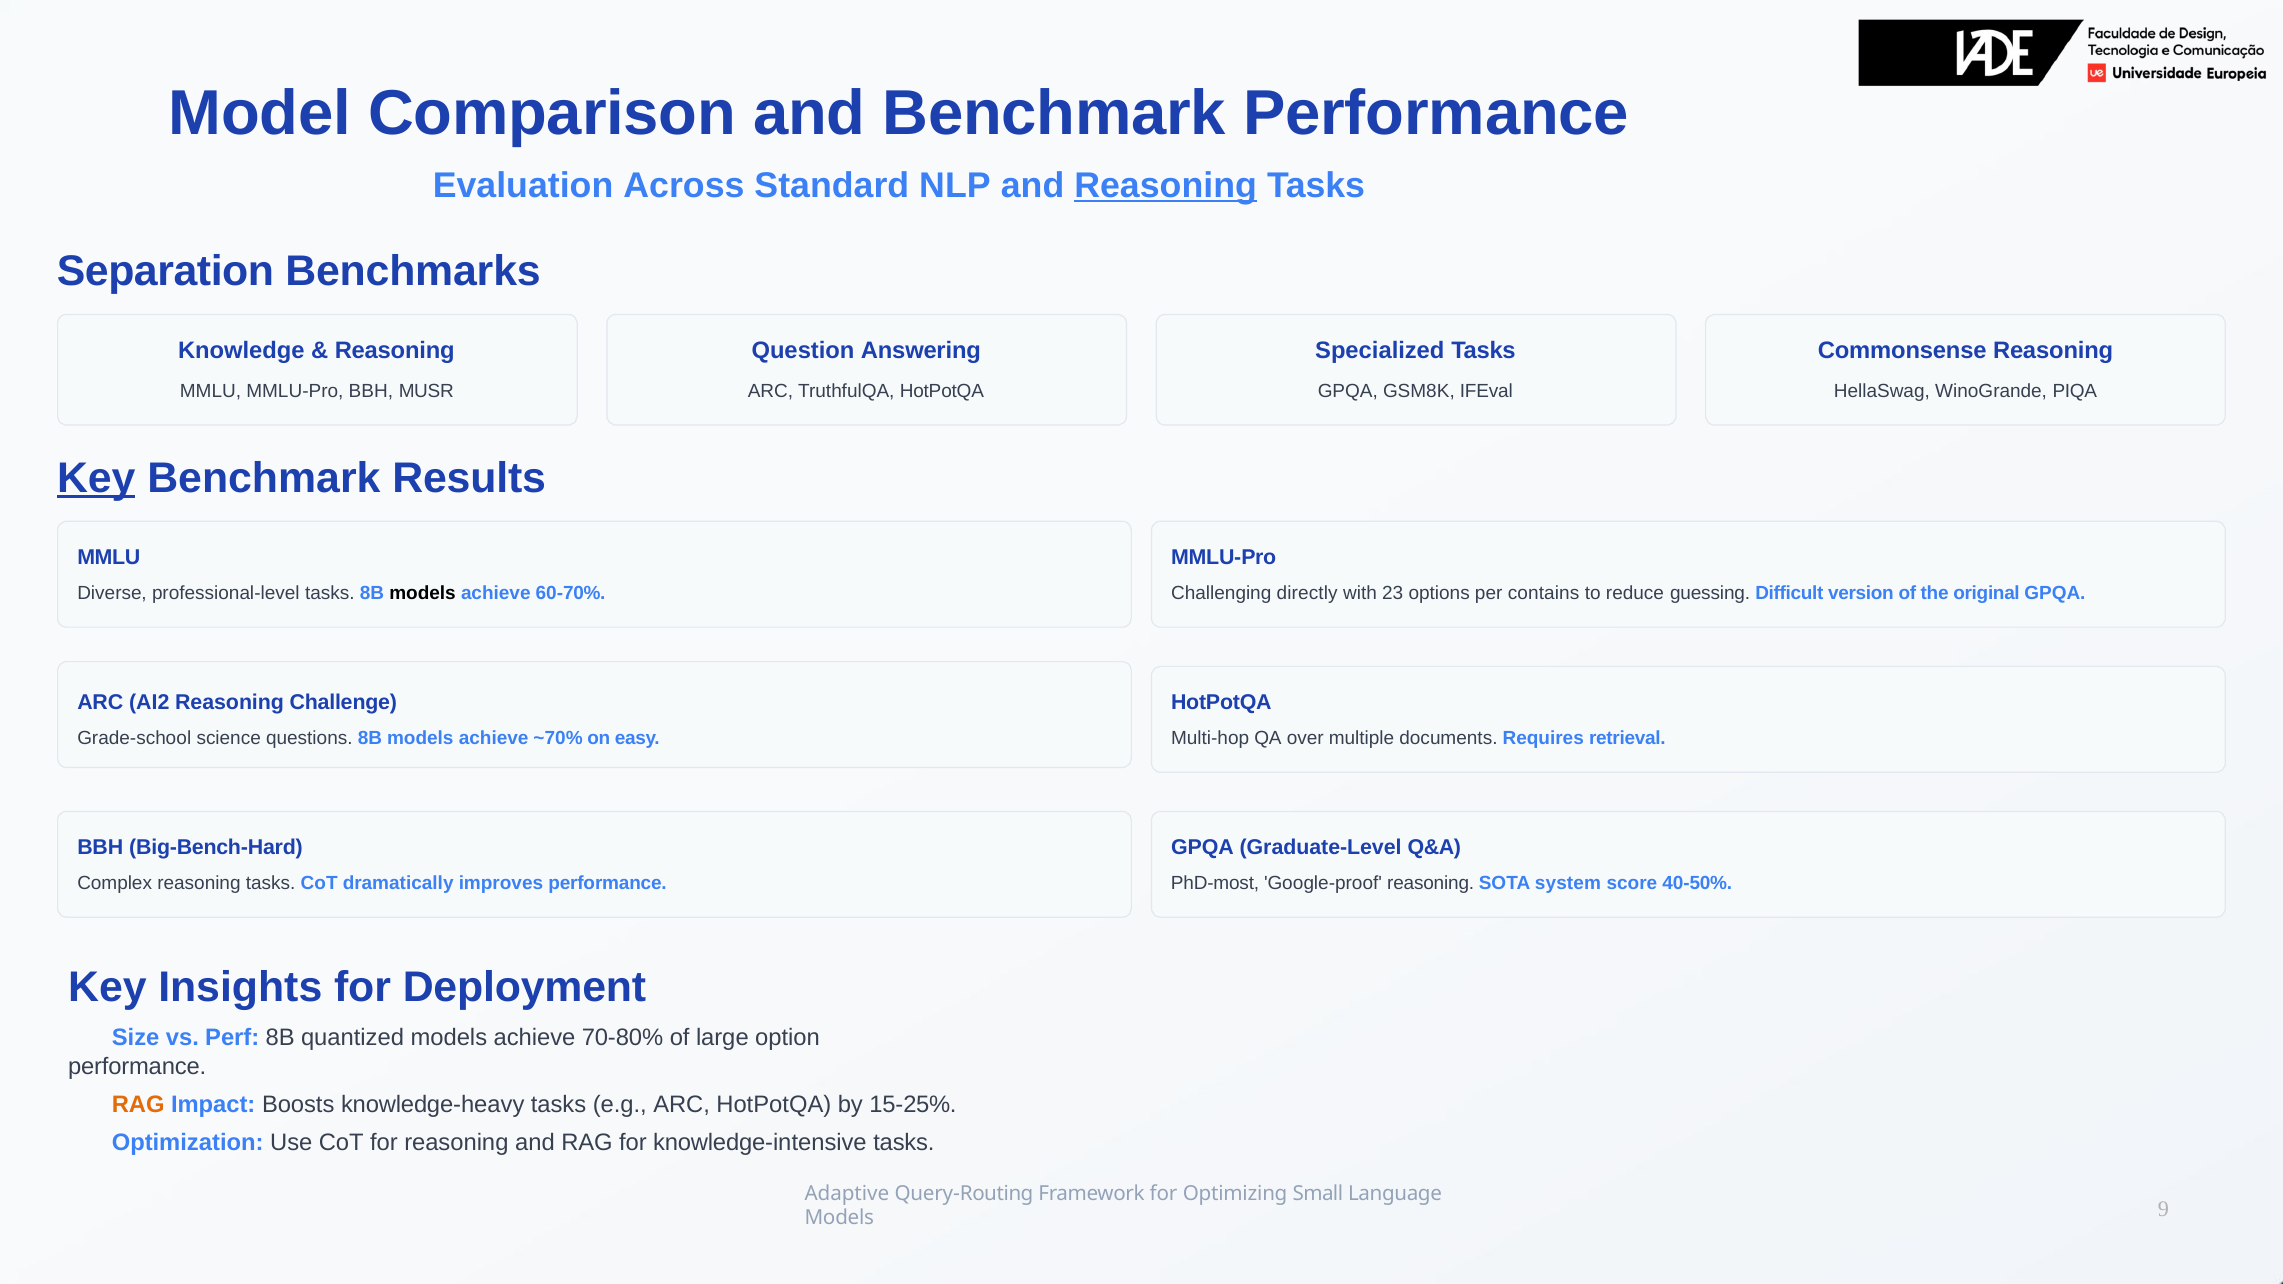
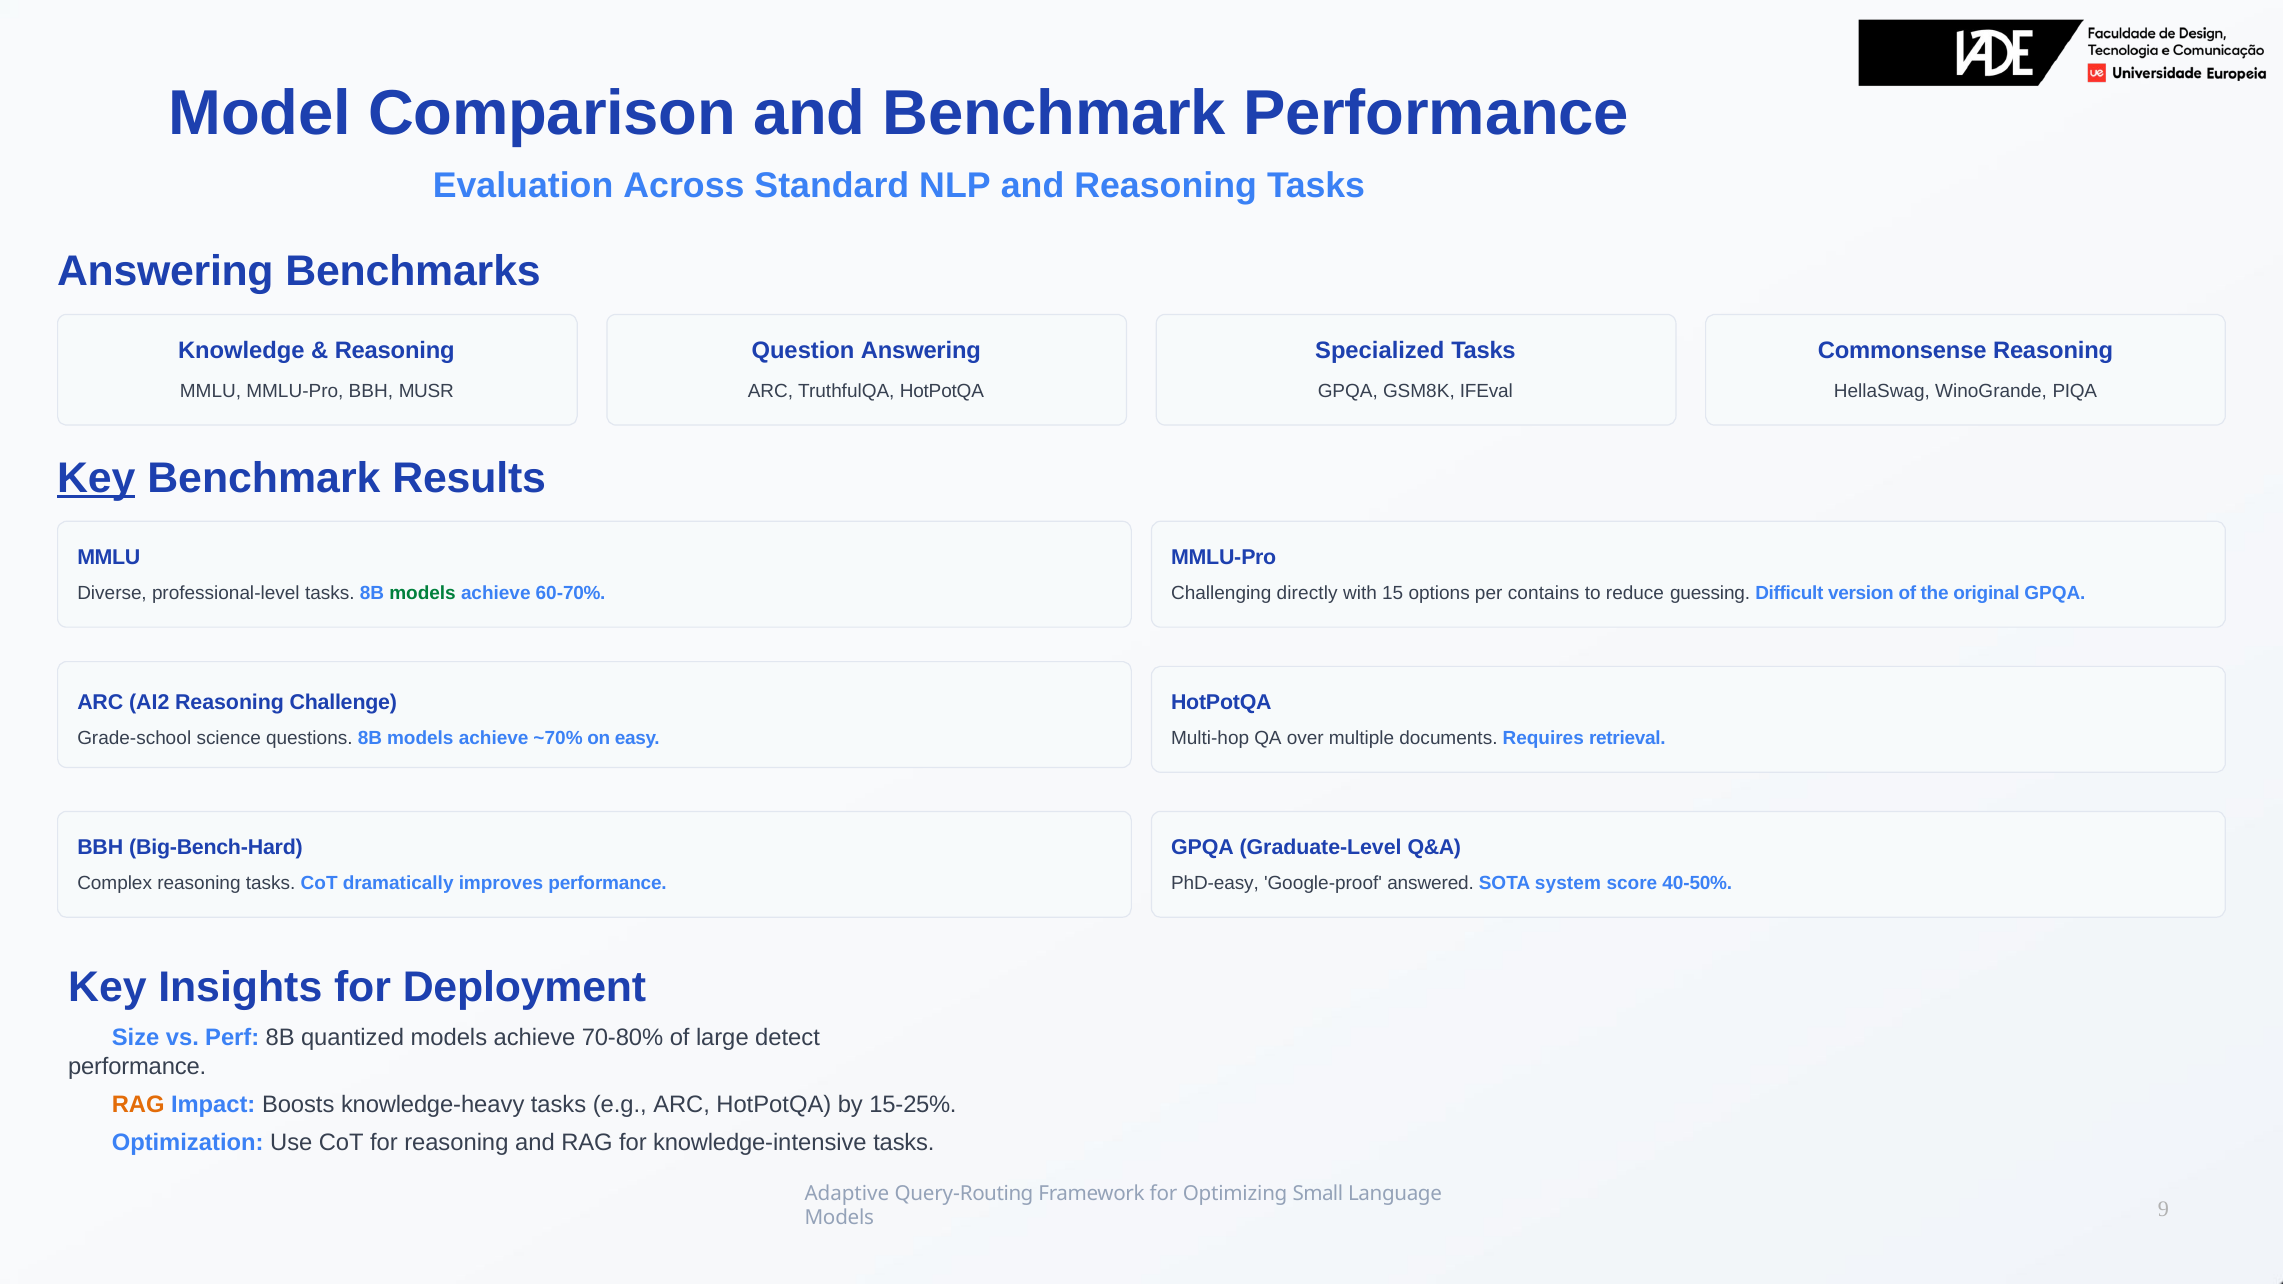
Reasoning underline: present -> none (1166, 185)
Separation: Separation -> Answering (165, 271)
models colour: black -> green (422, 593)
23: 23 -> 15 (1393, 593)
PhD-most: PhD-most -> PhD-easy (1215, 883)
Google-proof reasoning: reasoning -> answered (1431, 883)
option: option -> detect (788, 1038)
